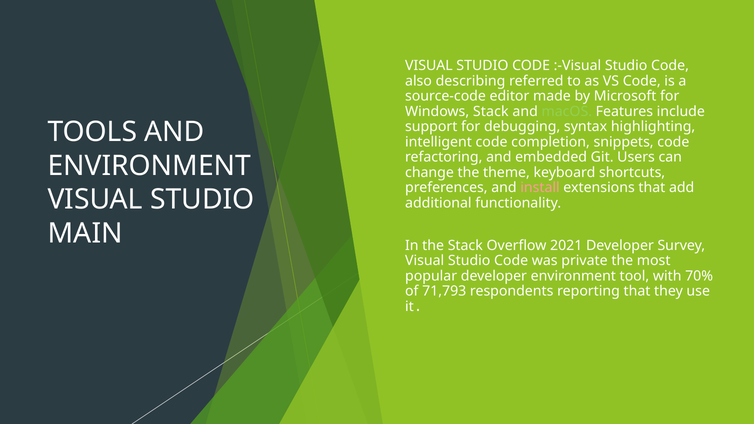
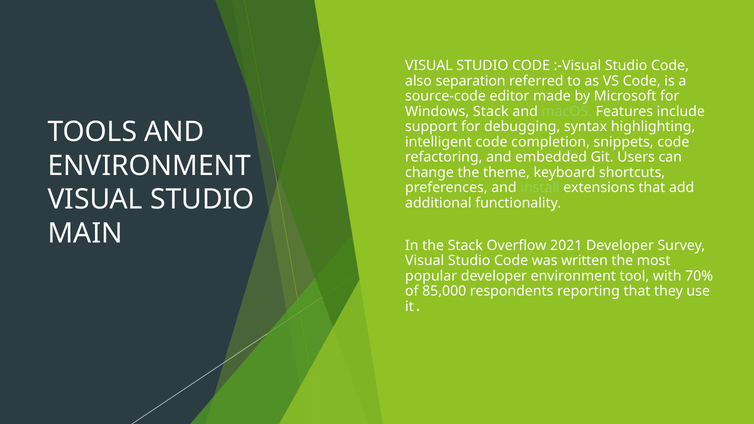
describing: describing -> separation (471, 81)
install colour: pink -> light green (540, 188)
private: private -> written (585, 261)
71,793: 71,793 -> 85,000 (444, 291)
